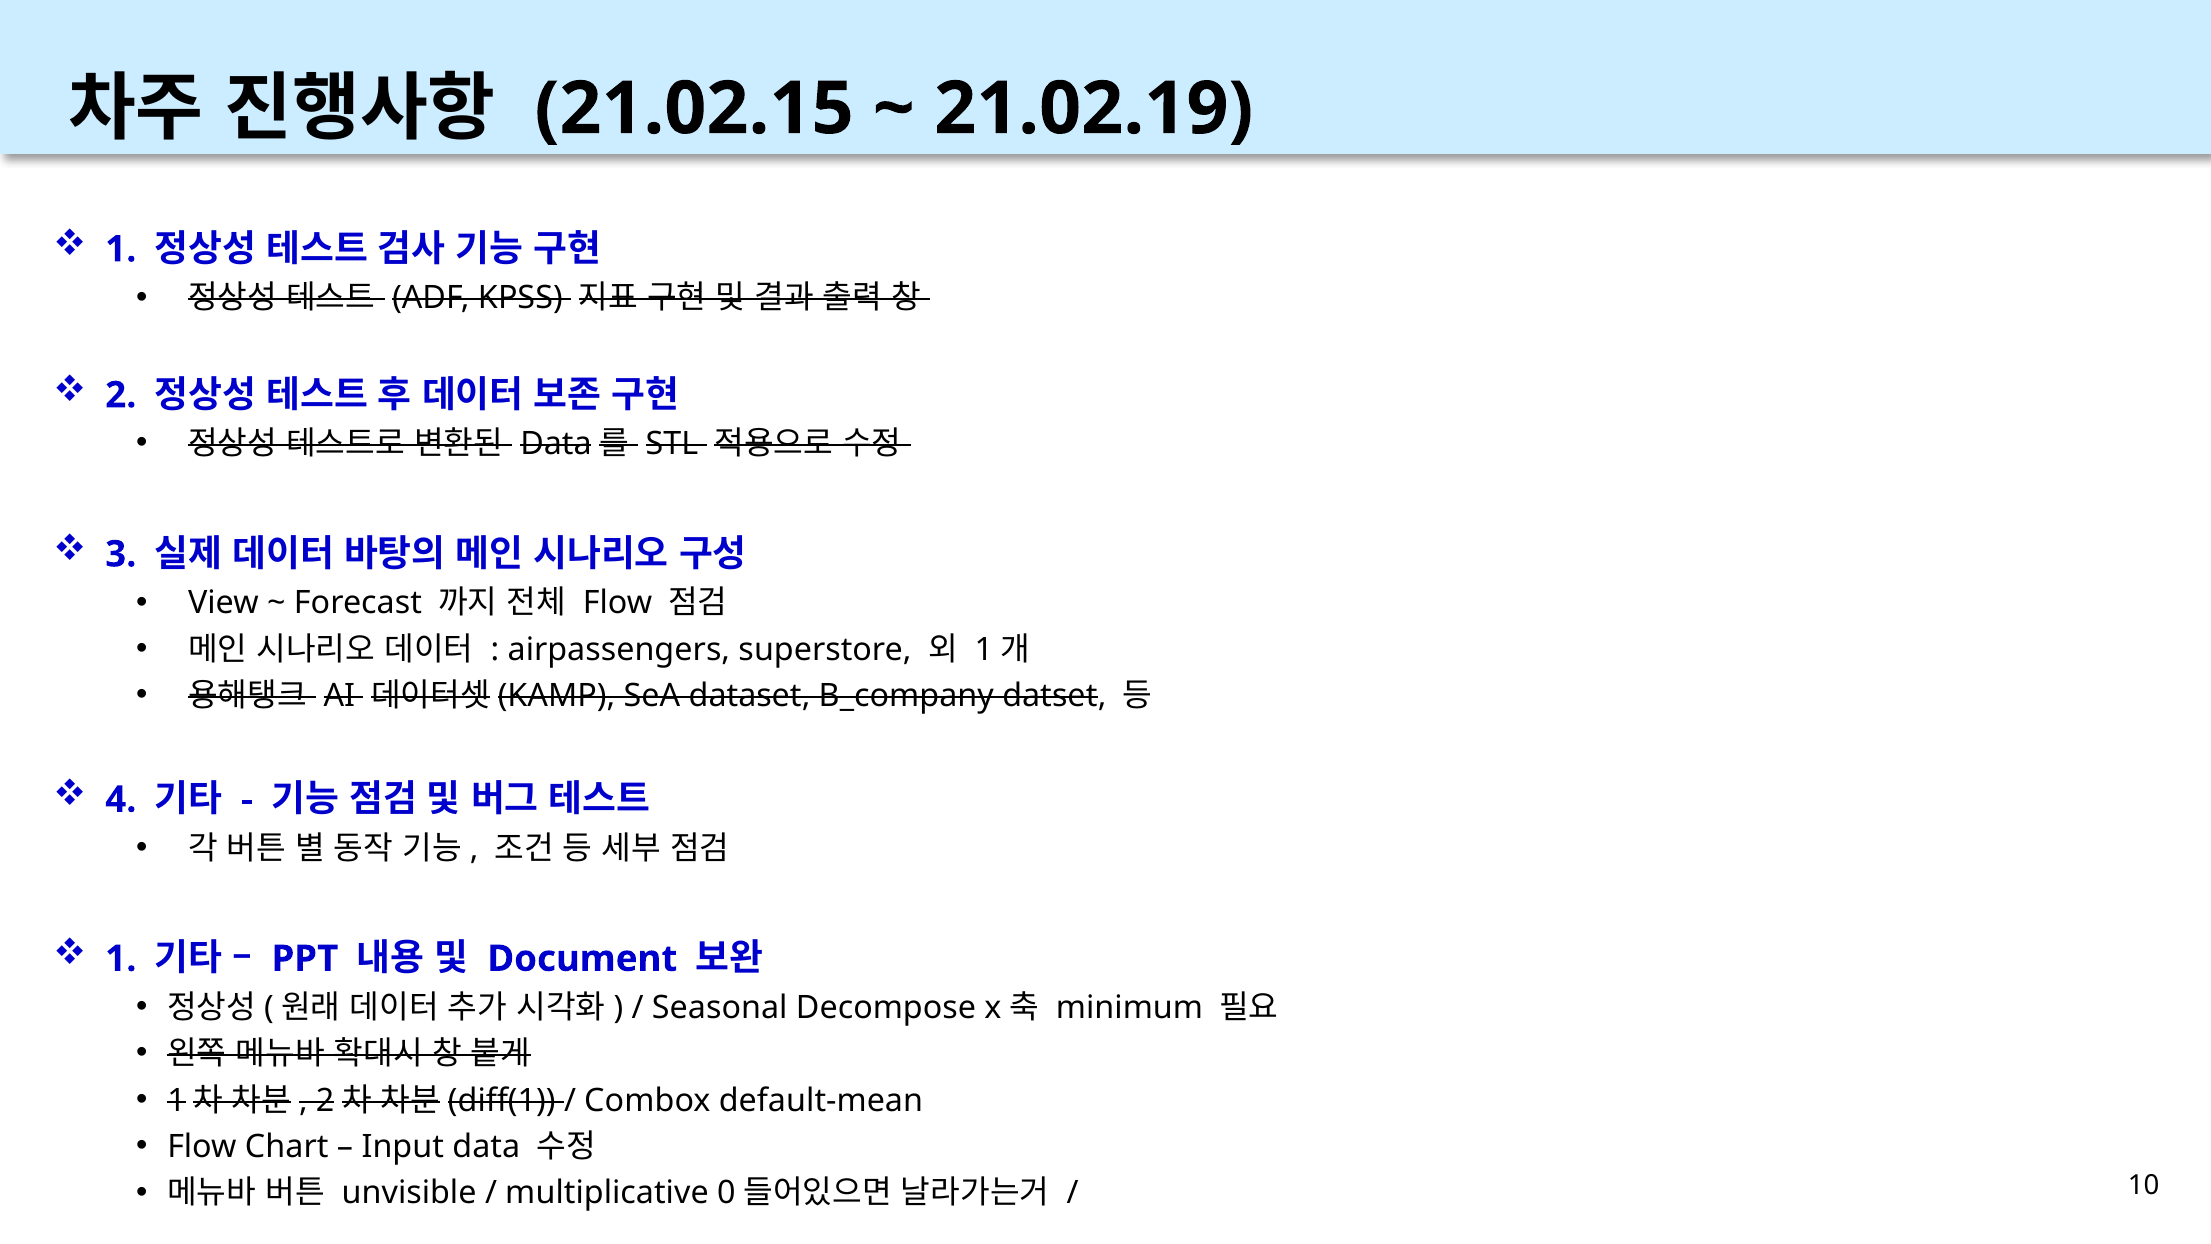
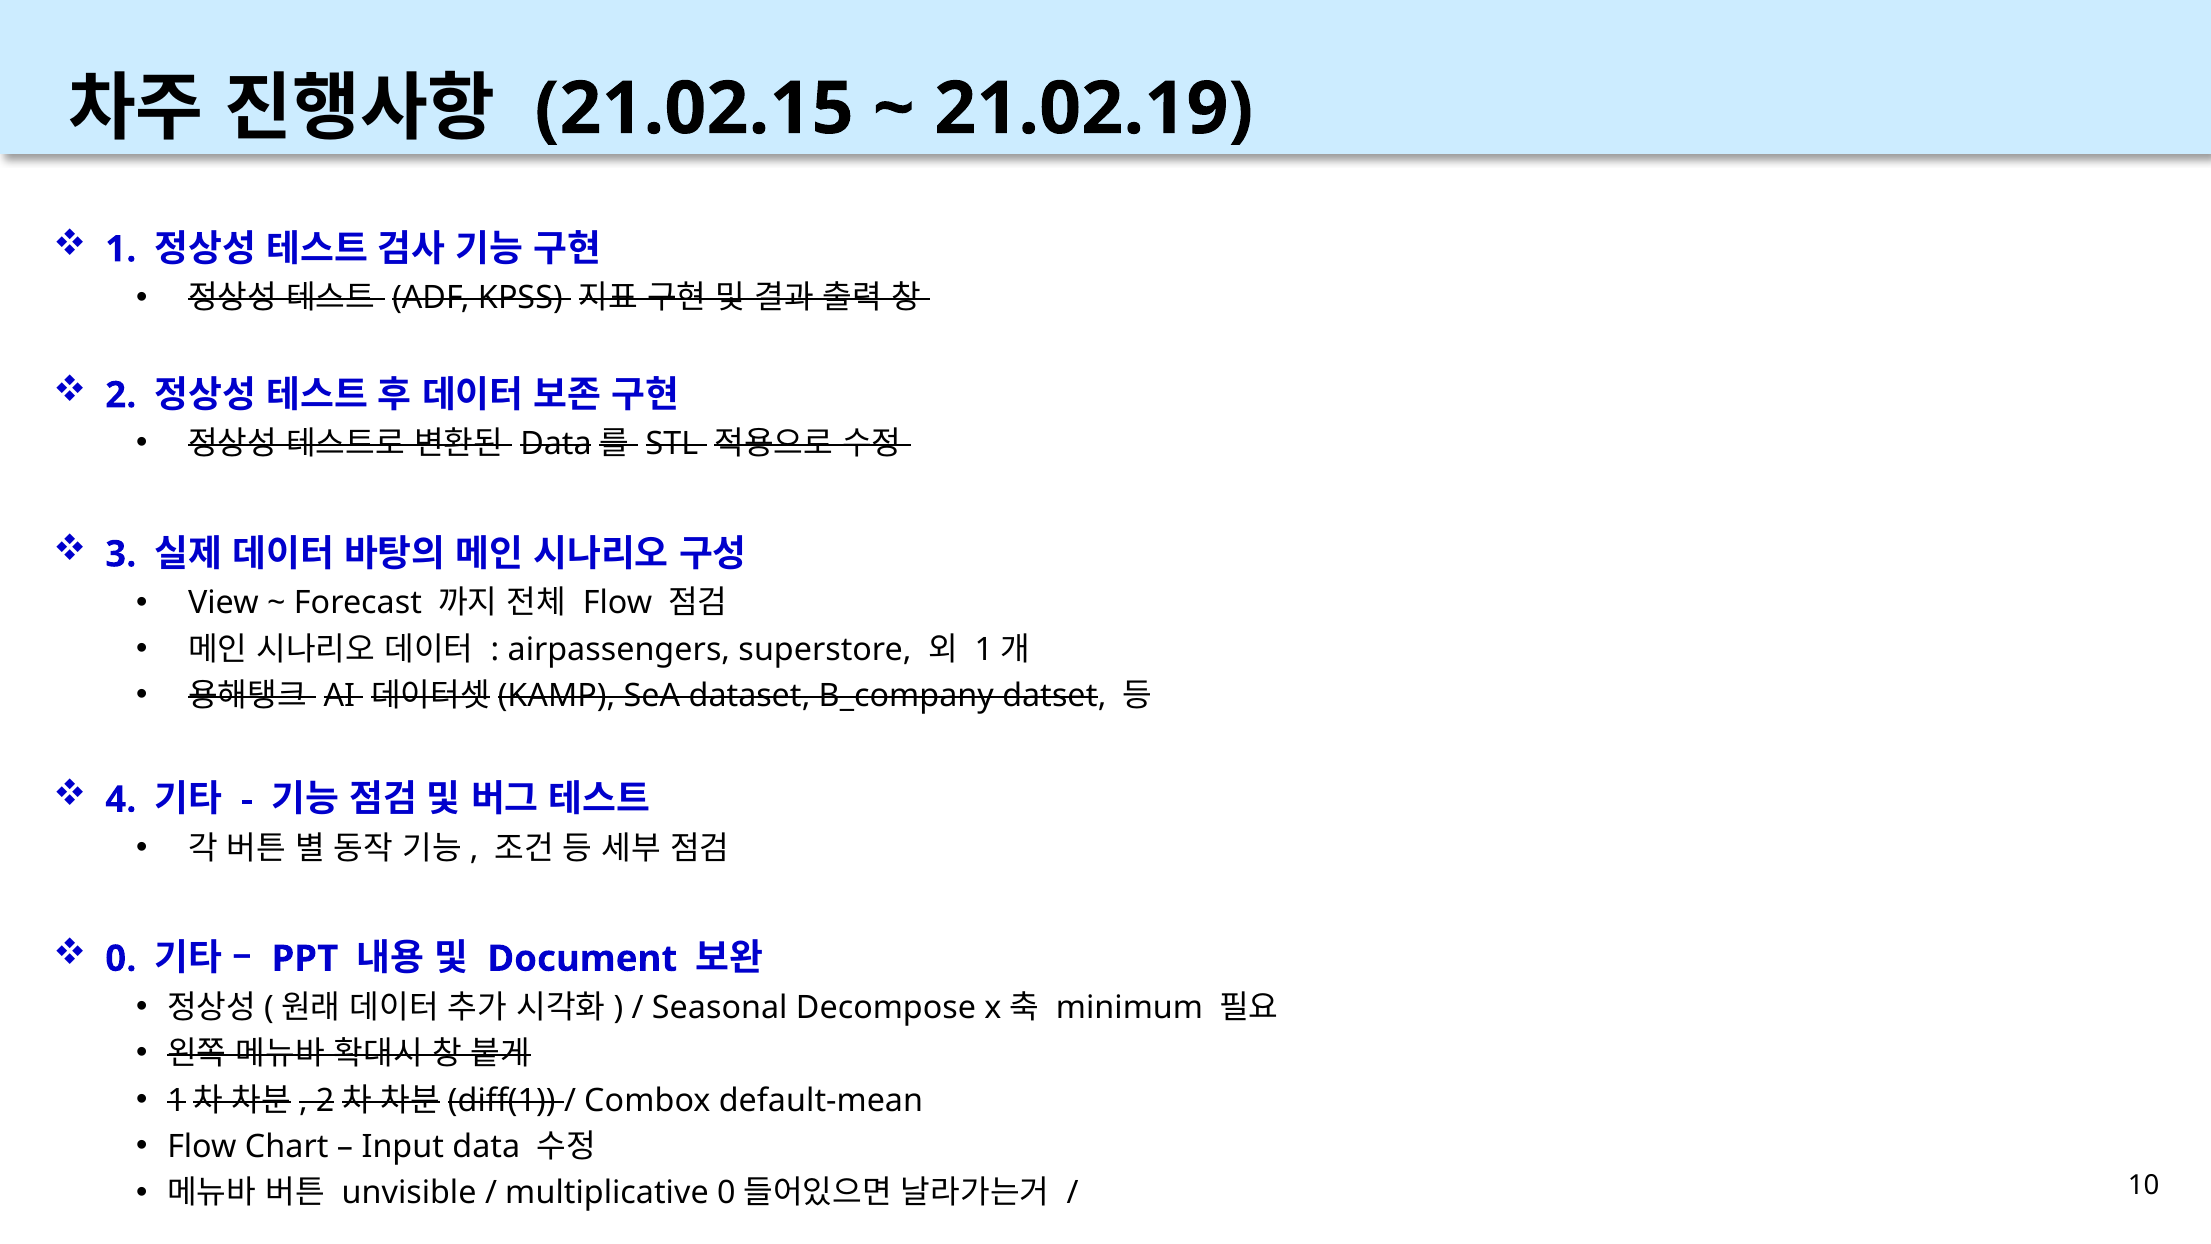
1: 1 -> 0 (121, 959)
